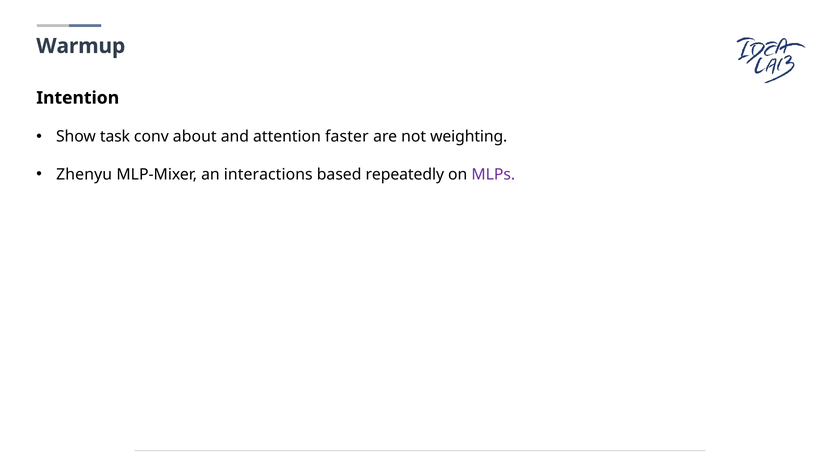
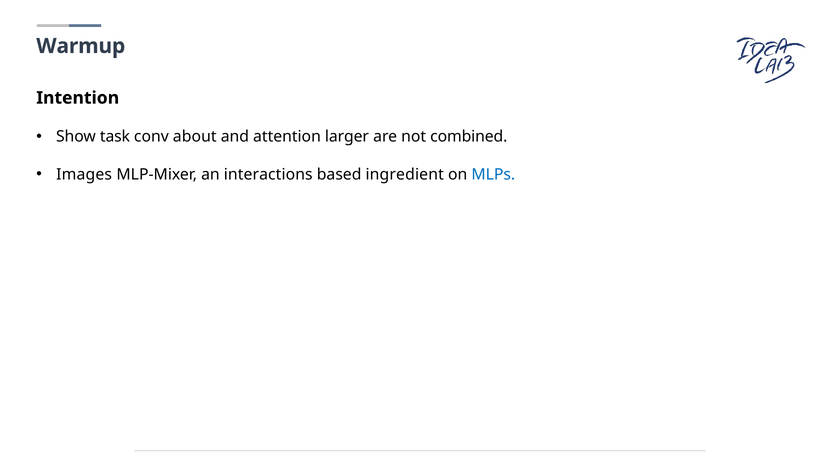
faster: faster -> larger (347, 137)
weighting: weighting -> combined (469, 137)
Zhenyu: Zhenyu -> Images (84, 174)
repeatedly: repeatedly -> ingredient (405, 174)
MLPs colour: purple -> blue (493, 174)
